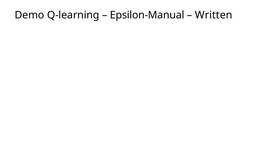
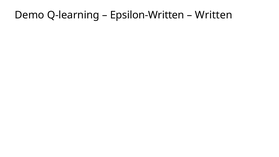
Epsilon-Manual: Epsilon-Manual -> Epsilon-Written (147, 15)
